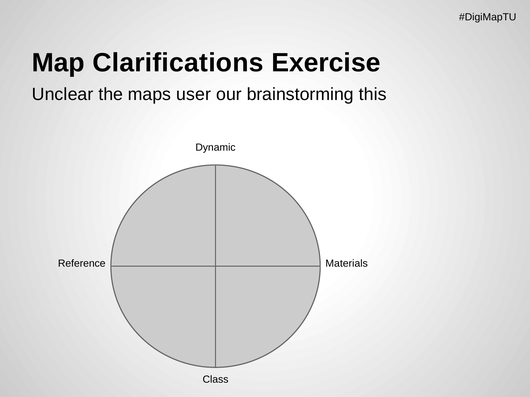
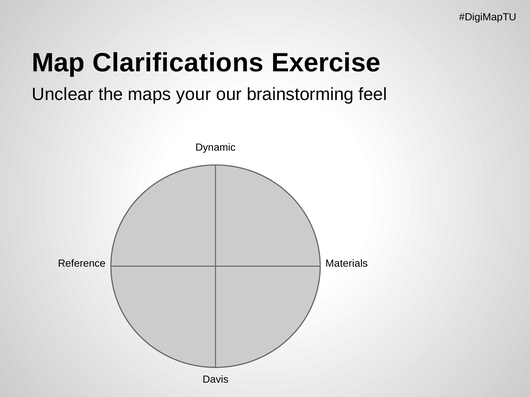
user: user -> your (194, 95)
this: this -> feel (373, 95)
Class: Class -> Davis (216, 380)
